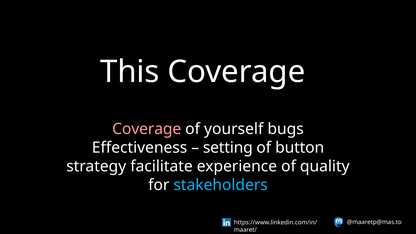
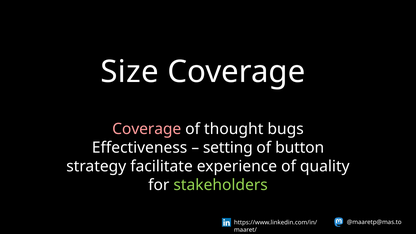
This: This -> Size (130, 72)
yourself: yourself -> thought (234, 129)
stakeholders colour: light blue -> light green (221, 185)
